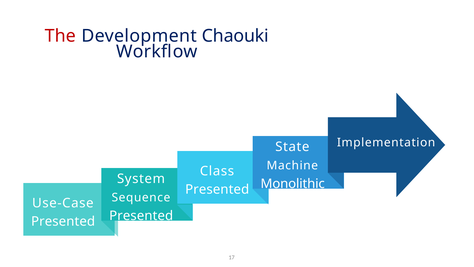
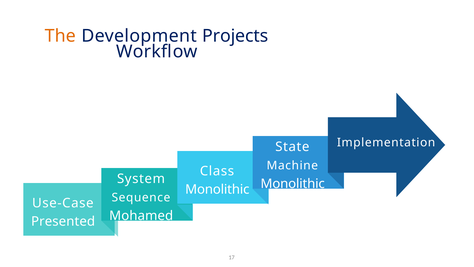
The colour: red -> orange (60, 36)
Chaouki: Chaouki -> Projects (235, 36)
Presented: Presented -> Monolithic (217, 189)
Presented: Presented -> Mohamed (141, 215)
